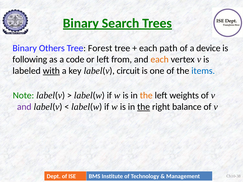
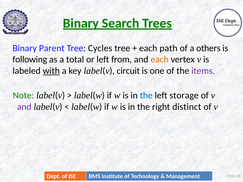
Others: Others -> Parent (52, 48)
Forest: Forest -> Cycles (100, 48)
device: device -> others (208, 48)
code: code -> total (75, 60)
items colour: blue -> purple (203, 71)
the colour: orange -> blue (146, 96)
weights: weights -> storage (184, 96)
the underline: present -> none (144, 107)
balance: balance -> distinct (187, 107)
